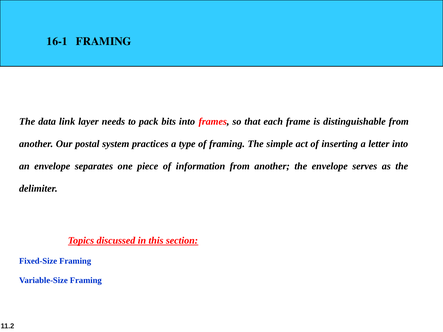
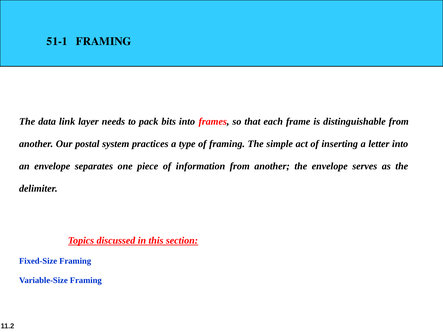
16-1: 16-1 -> 51-1 (57, 41)
